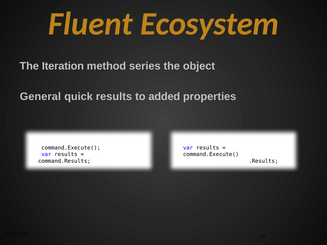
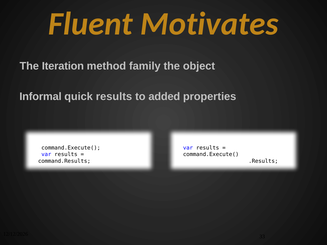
Ecosystem: Ecosystem -> Motivates (209, 24)
series: series -> family (145, 66)
General: General -> Informal (40, 97)
